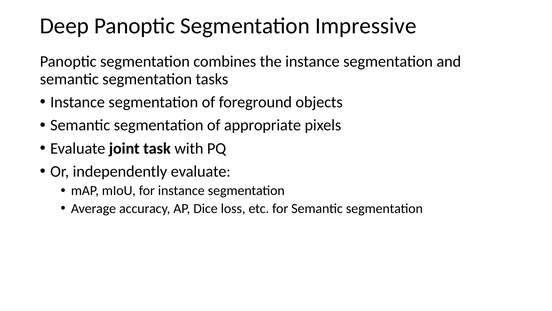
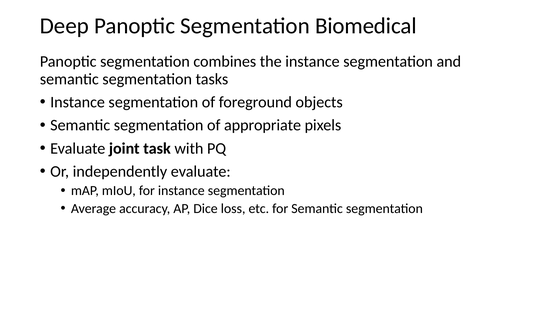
Impressive: Impressive -> Biomedical (366, 26)
